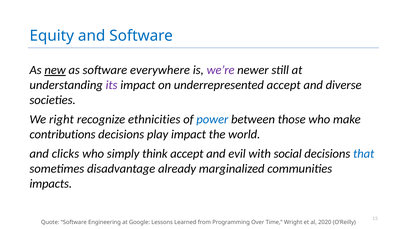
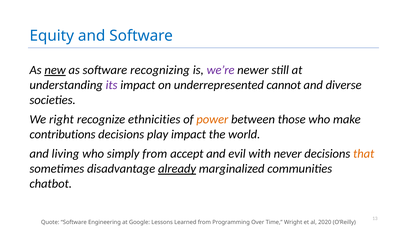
everywhere: everywhere -> recognizing (160, 70)
underrepresented accept: accept -> cannot (284, 85)
power colour: blue -> orange (212, 119)
clicks: clicks -> living (65, 154)
simply think: think -> from (155, 154)
social: social -> never (288, 154)
that colour: blue -> orange (364, 154)
already underline: none -> present (177, 169)
impacts: impacts -> chatbot (51, 184)
